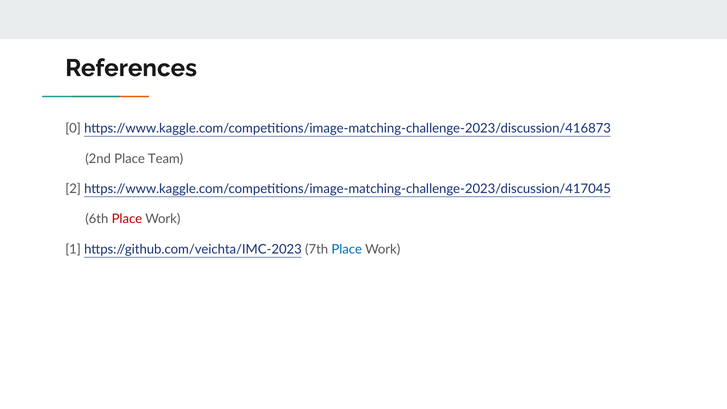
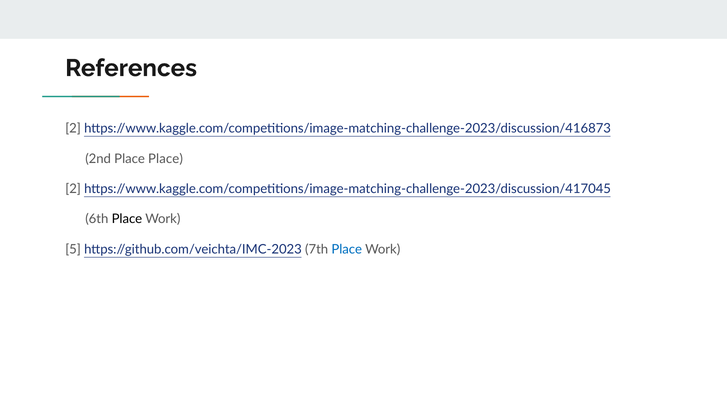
0: 0 -> 2 (73, 128)
Place Team: Team -> Place (165, 159)
Place colour: red -> black (127, 219)
1: 1 -> 5 (73, 249)
